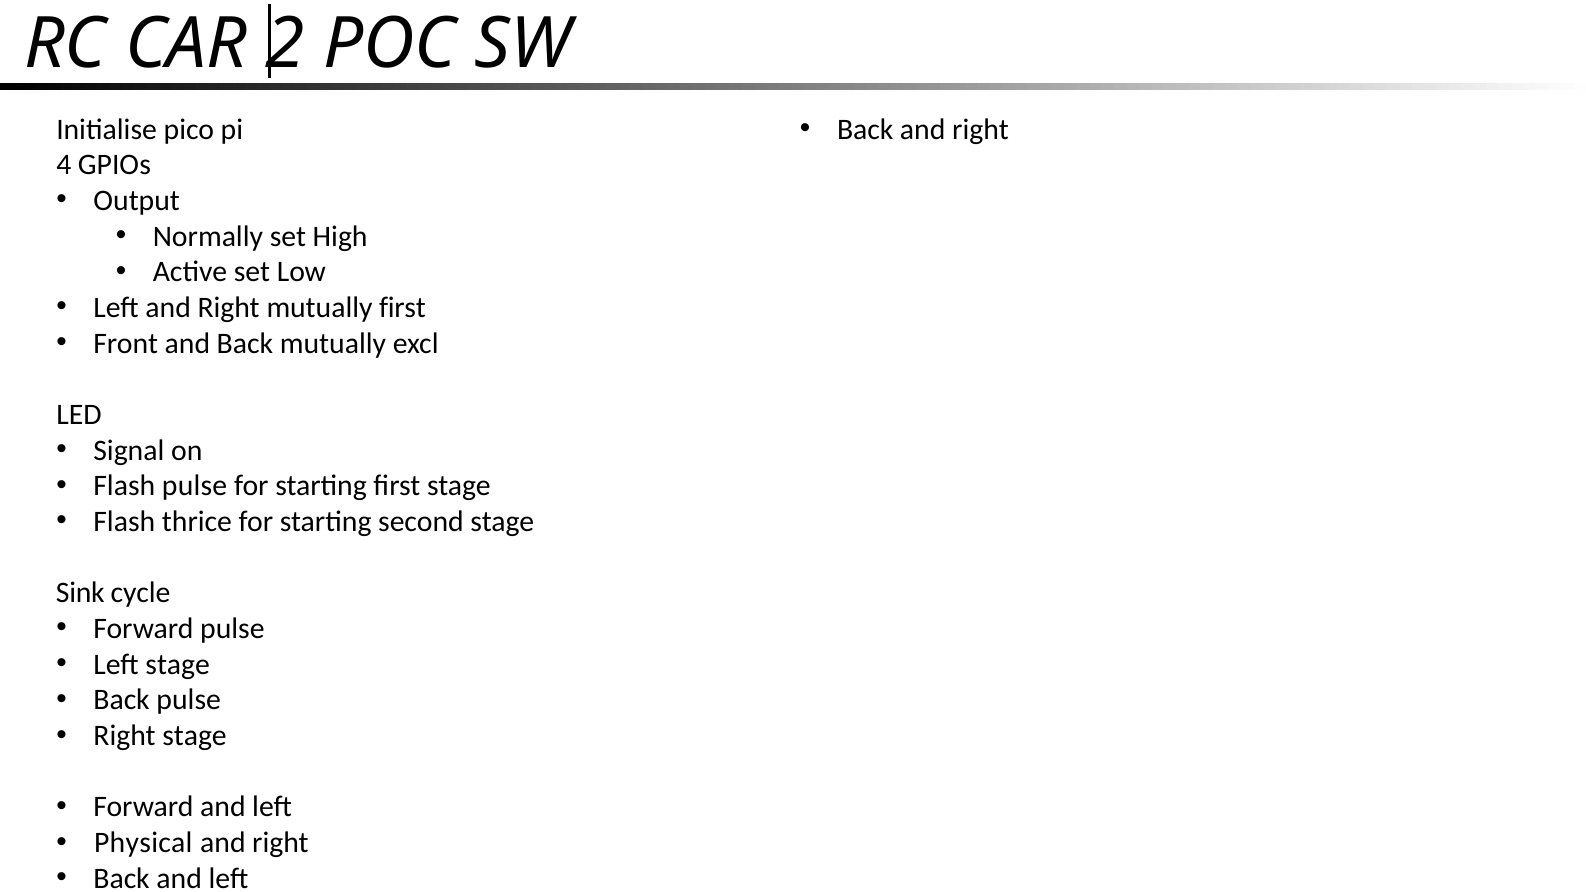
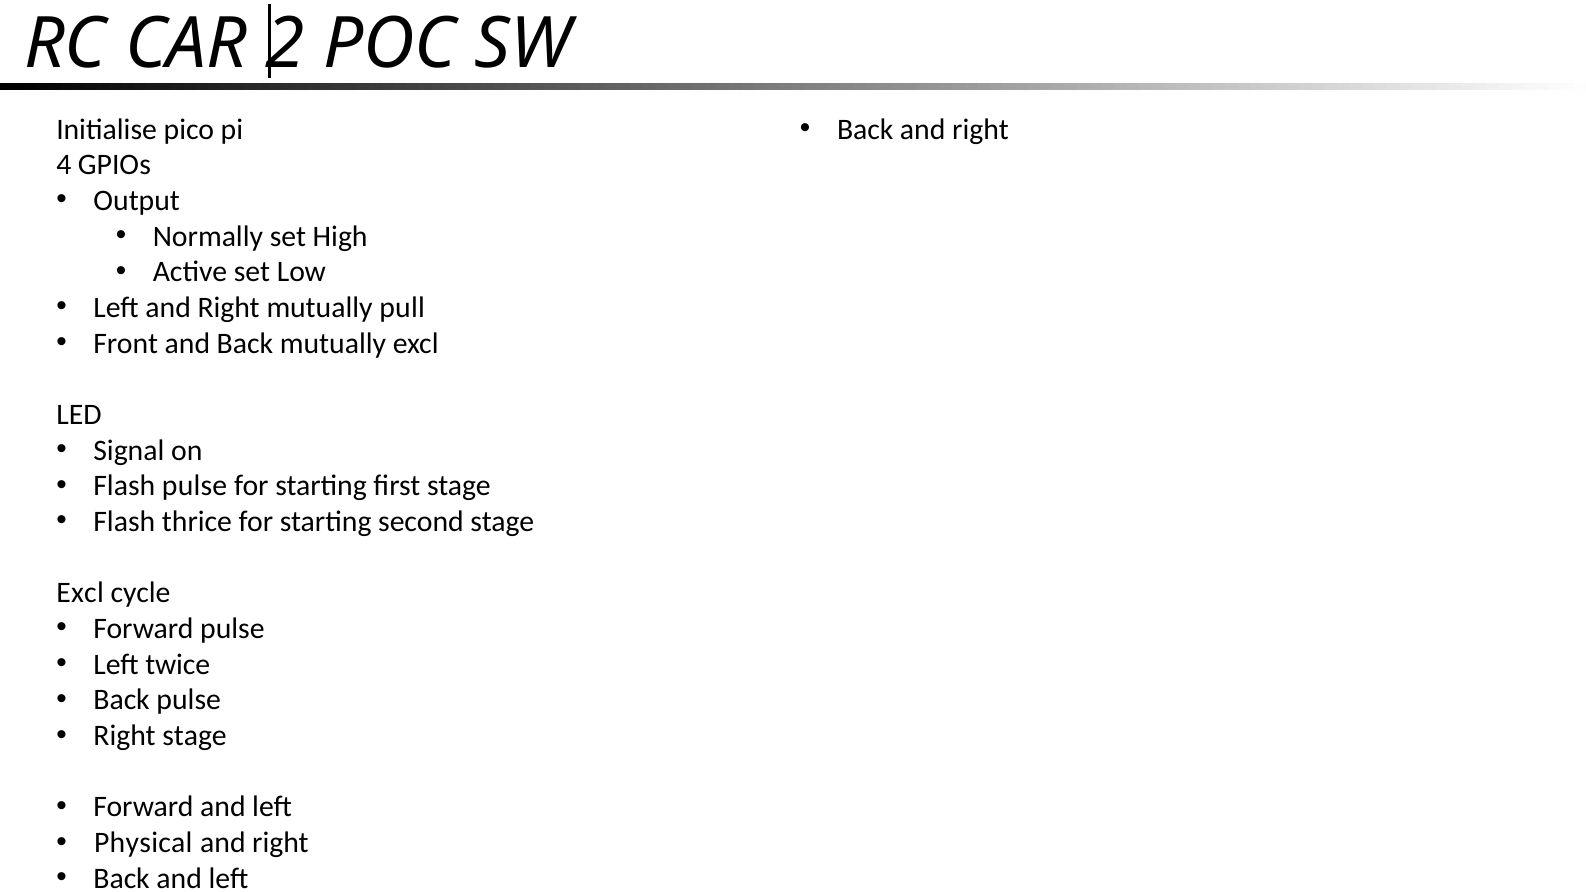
mutually first: first -> pull (402, 308)
Sink: Sink -> Excl (80, 593)
Left stage: stage -> twice (178, 665)
